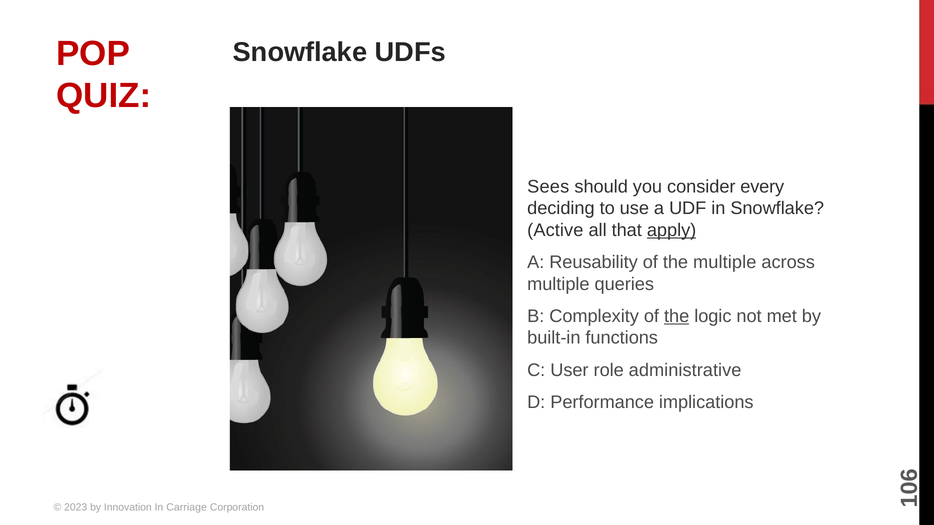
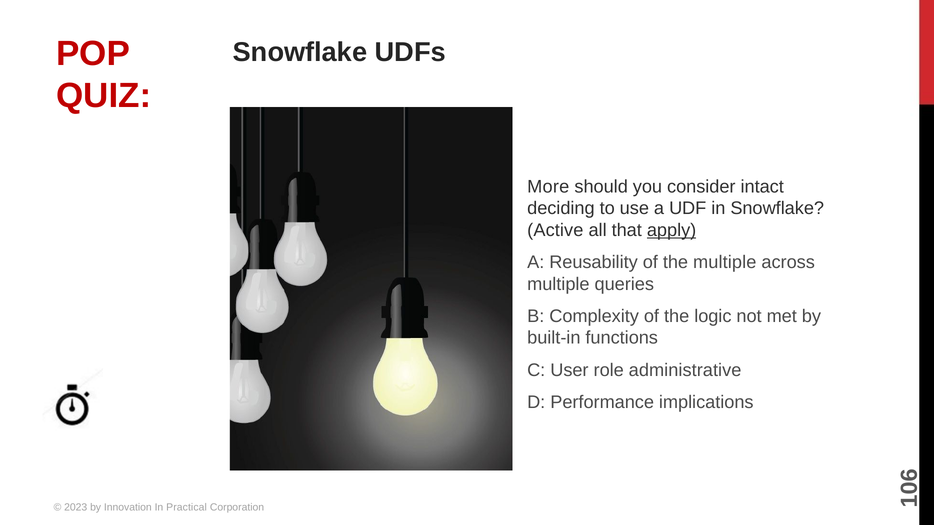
Sees: Sees -> More (548, 187)
every: every -> intact (762, 187)
the underline: present -> none (677, 316)
Carriage: Carriage -> Practical (187, 508)
